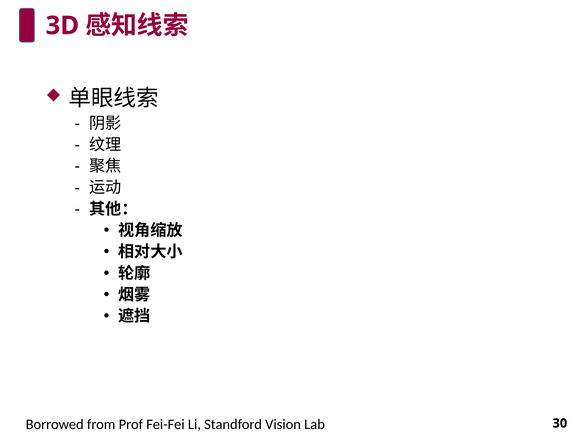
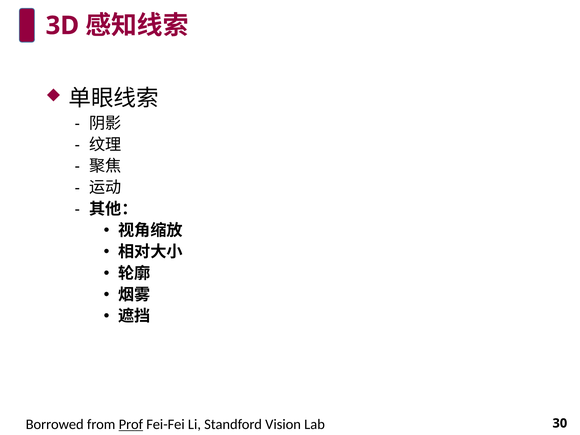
Prof underline: none -> present (131, 424)
